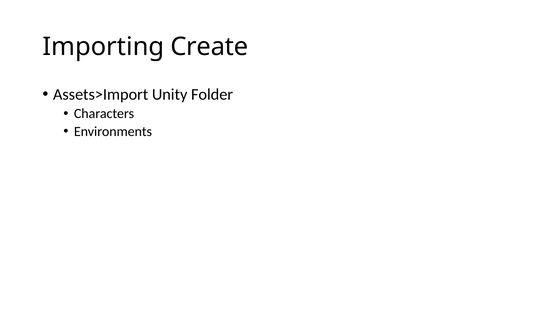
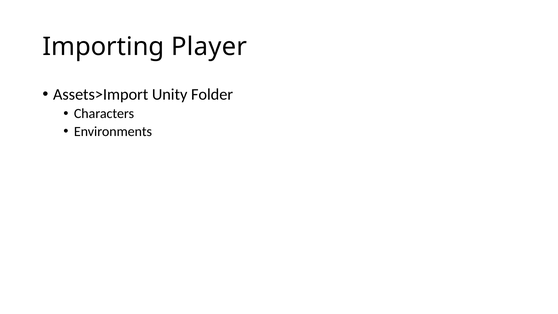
Create: Create -> Player (209, 47)
